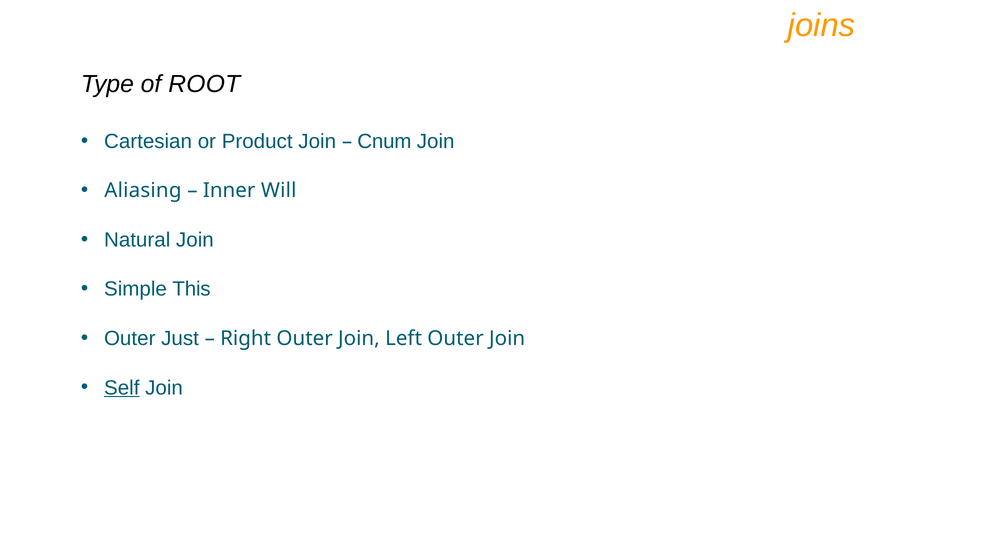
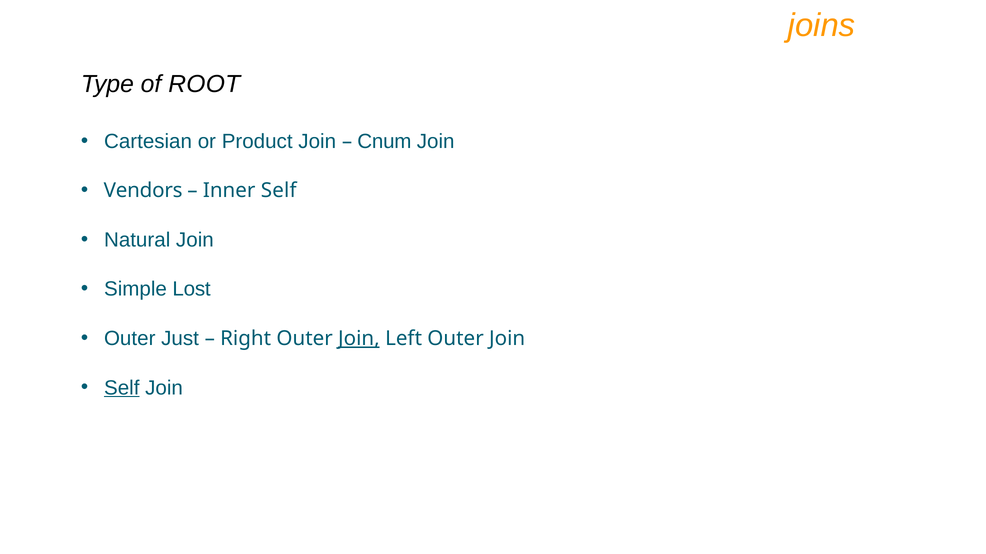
Aliasing: Aliasing -> Vendors (143, 191)
Inner Will: Will -> Self (279, 191)
This: This -> Lost (192, 290)
Join underline: none -> present (359, 339)
